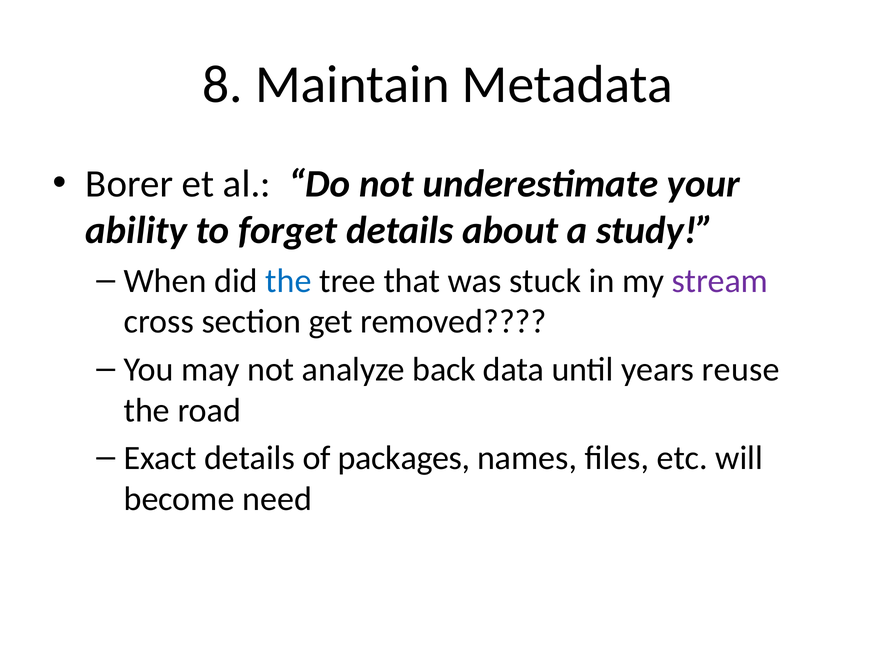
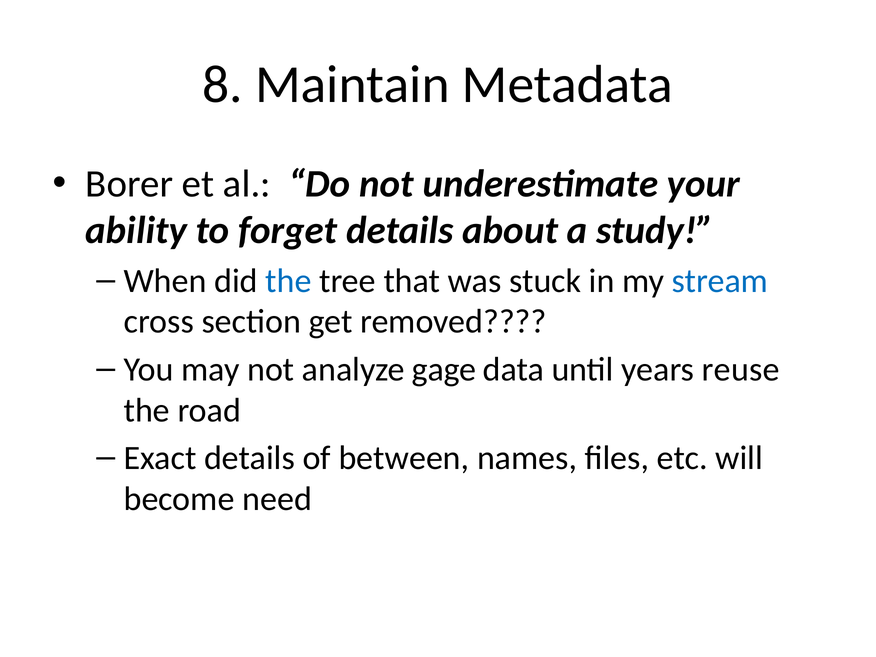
stream colour: purple -> blue (720, 281)
back: back -> gage (444, 369)
packages: packages -> between (404, 458)
